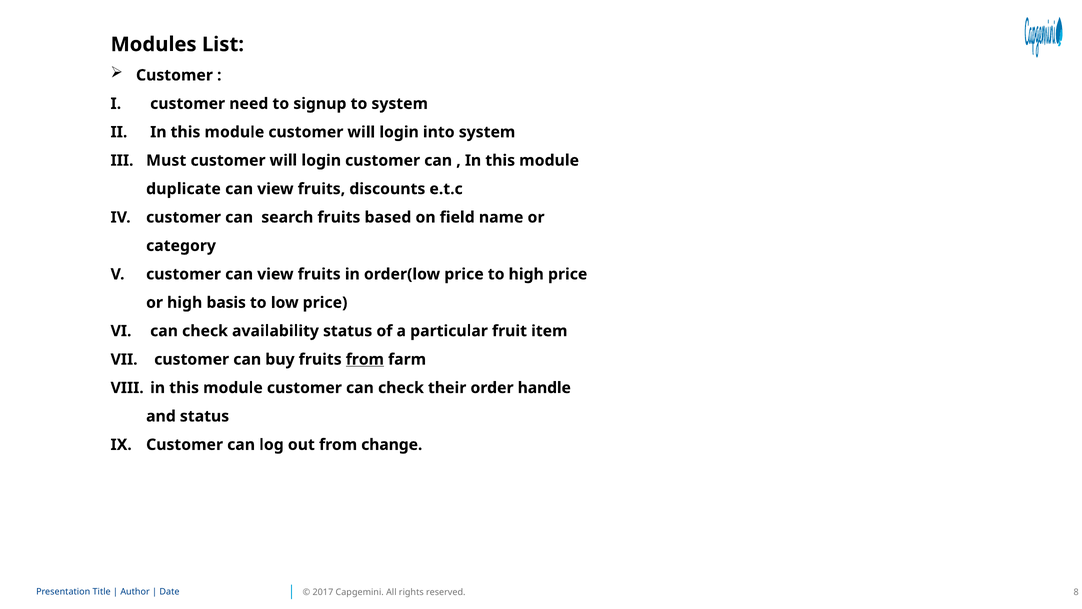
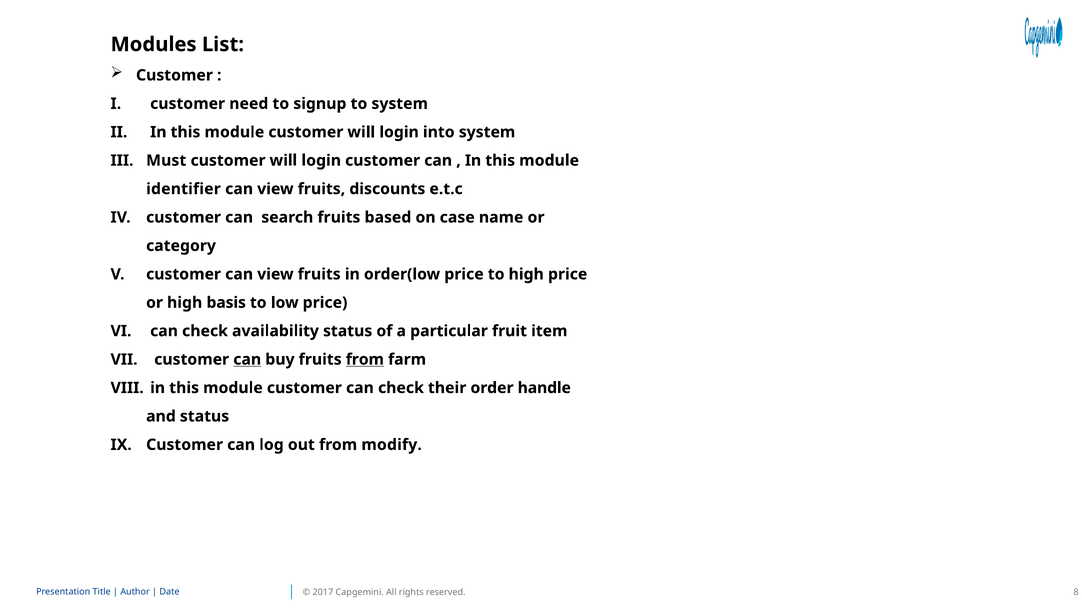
duplicate: duplicate -> identifier (183, 189)
field: field -> case (457, 217)
can underline: none -> present (247, 359)
change: change -> modify (392, 444)
